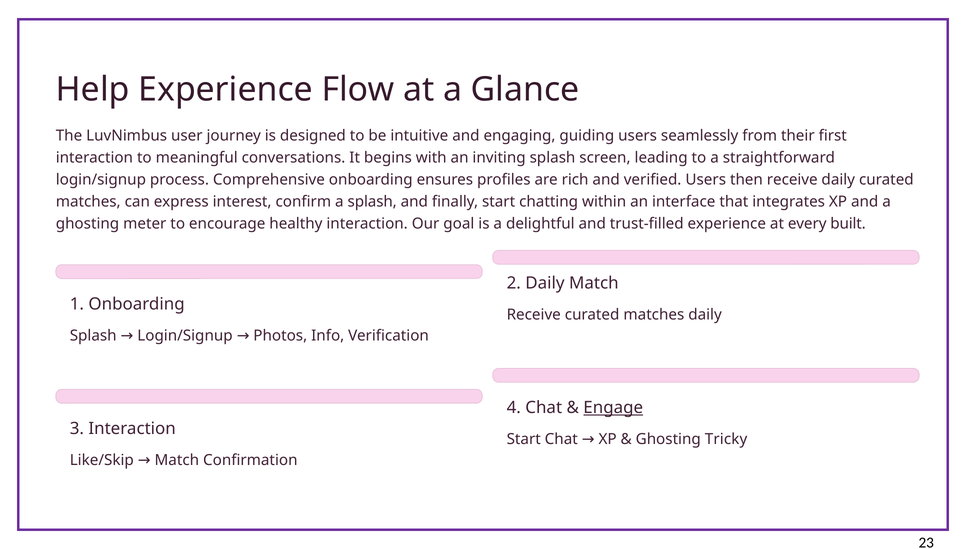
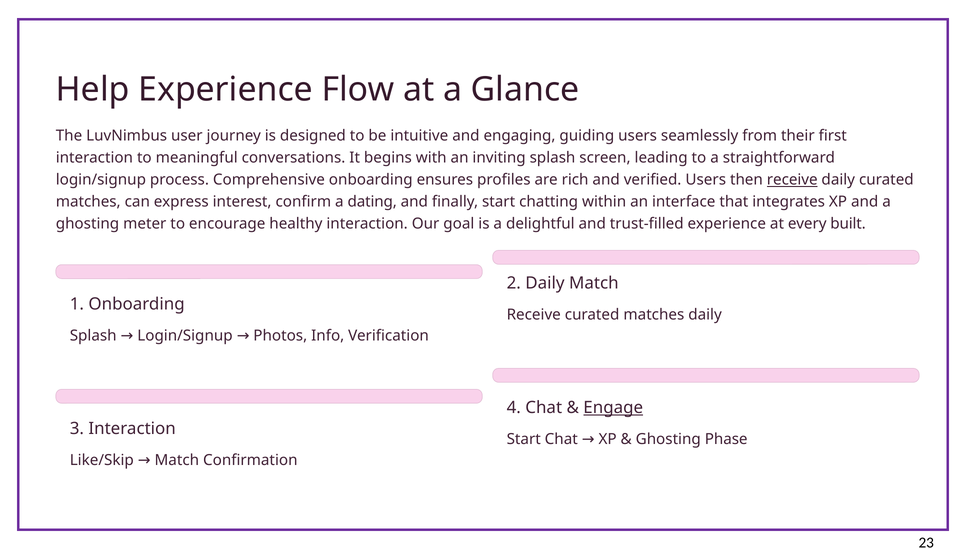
receive underline: none -> present (792, 180)
a splash: splash -> dating (372, 202)
Tricky: Tricky -> Phase (726, 439)
